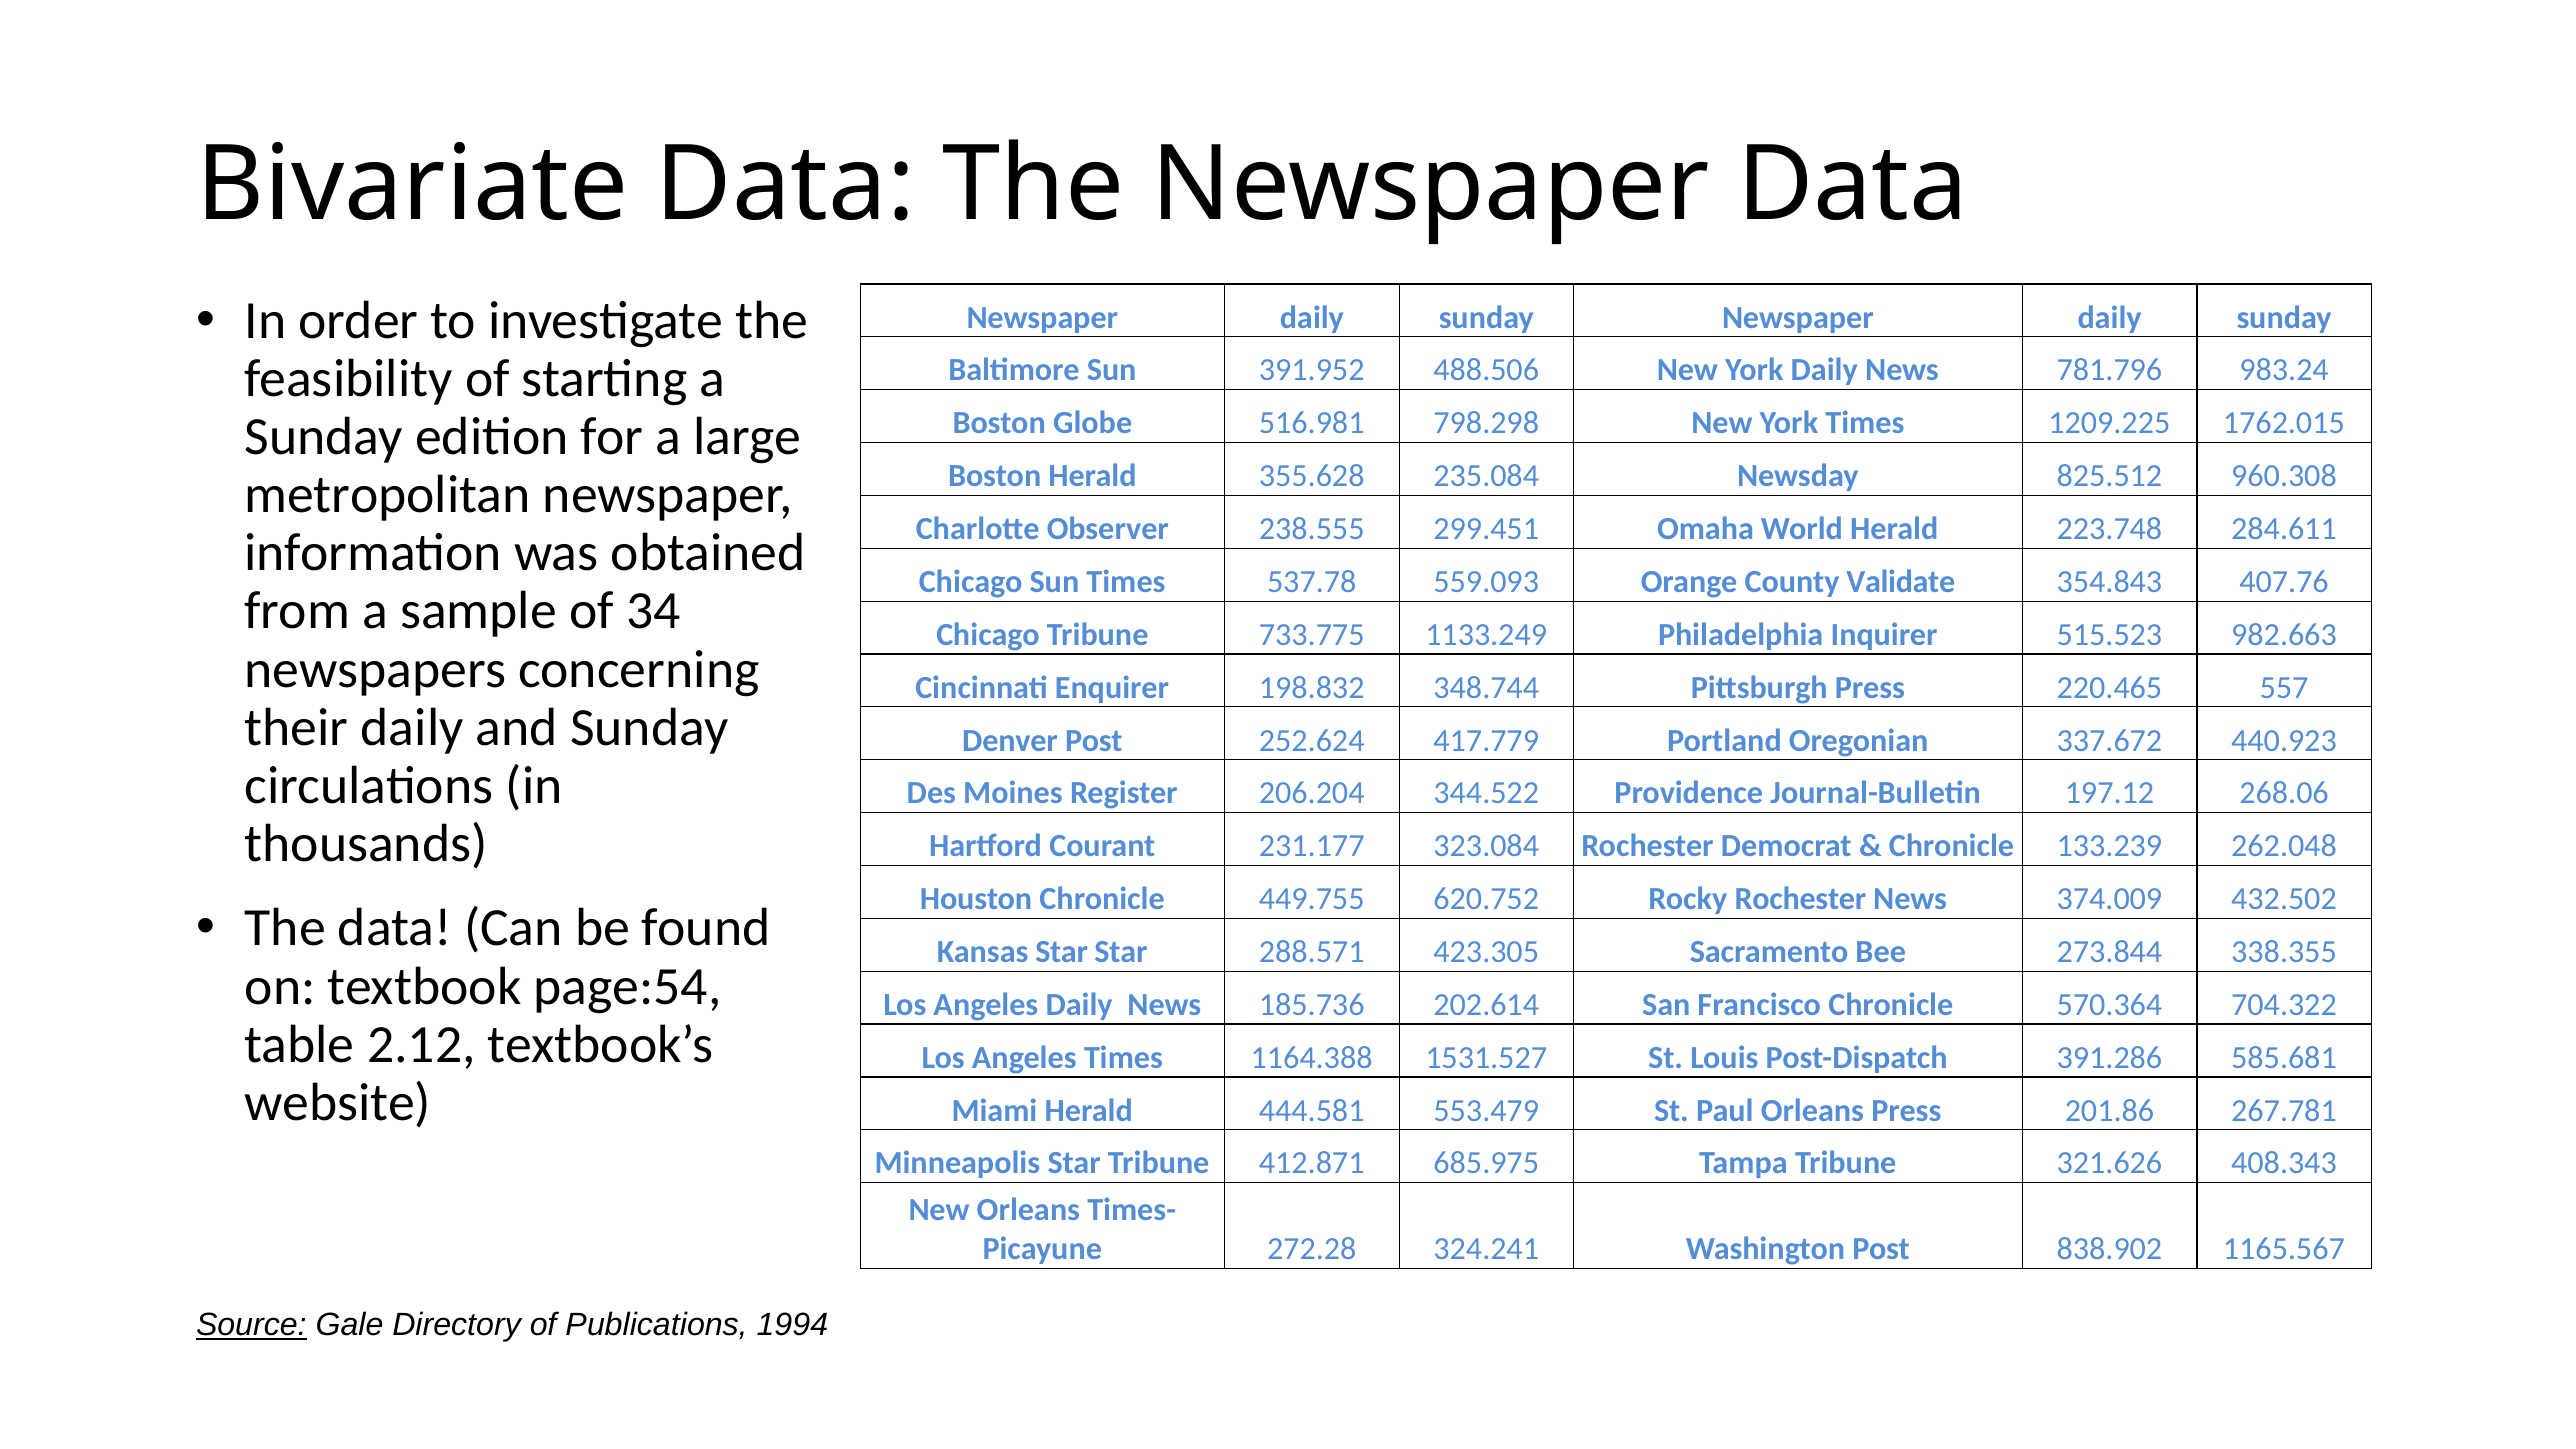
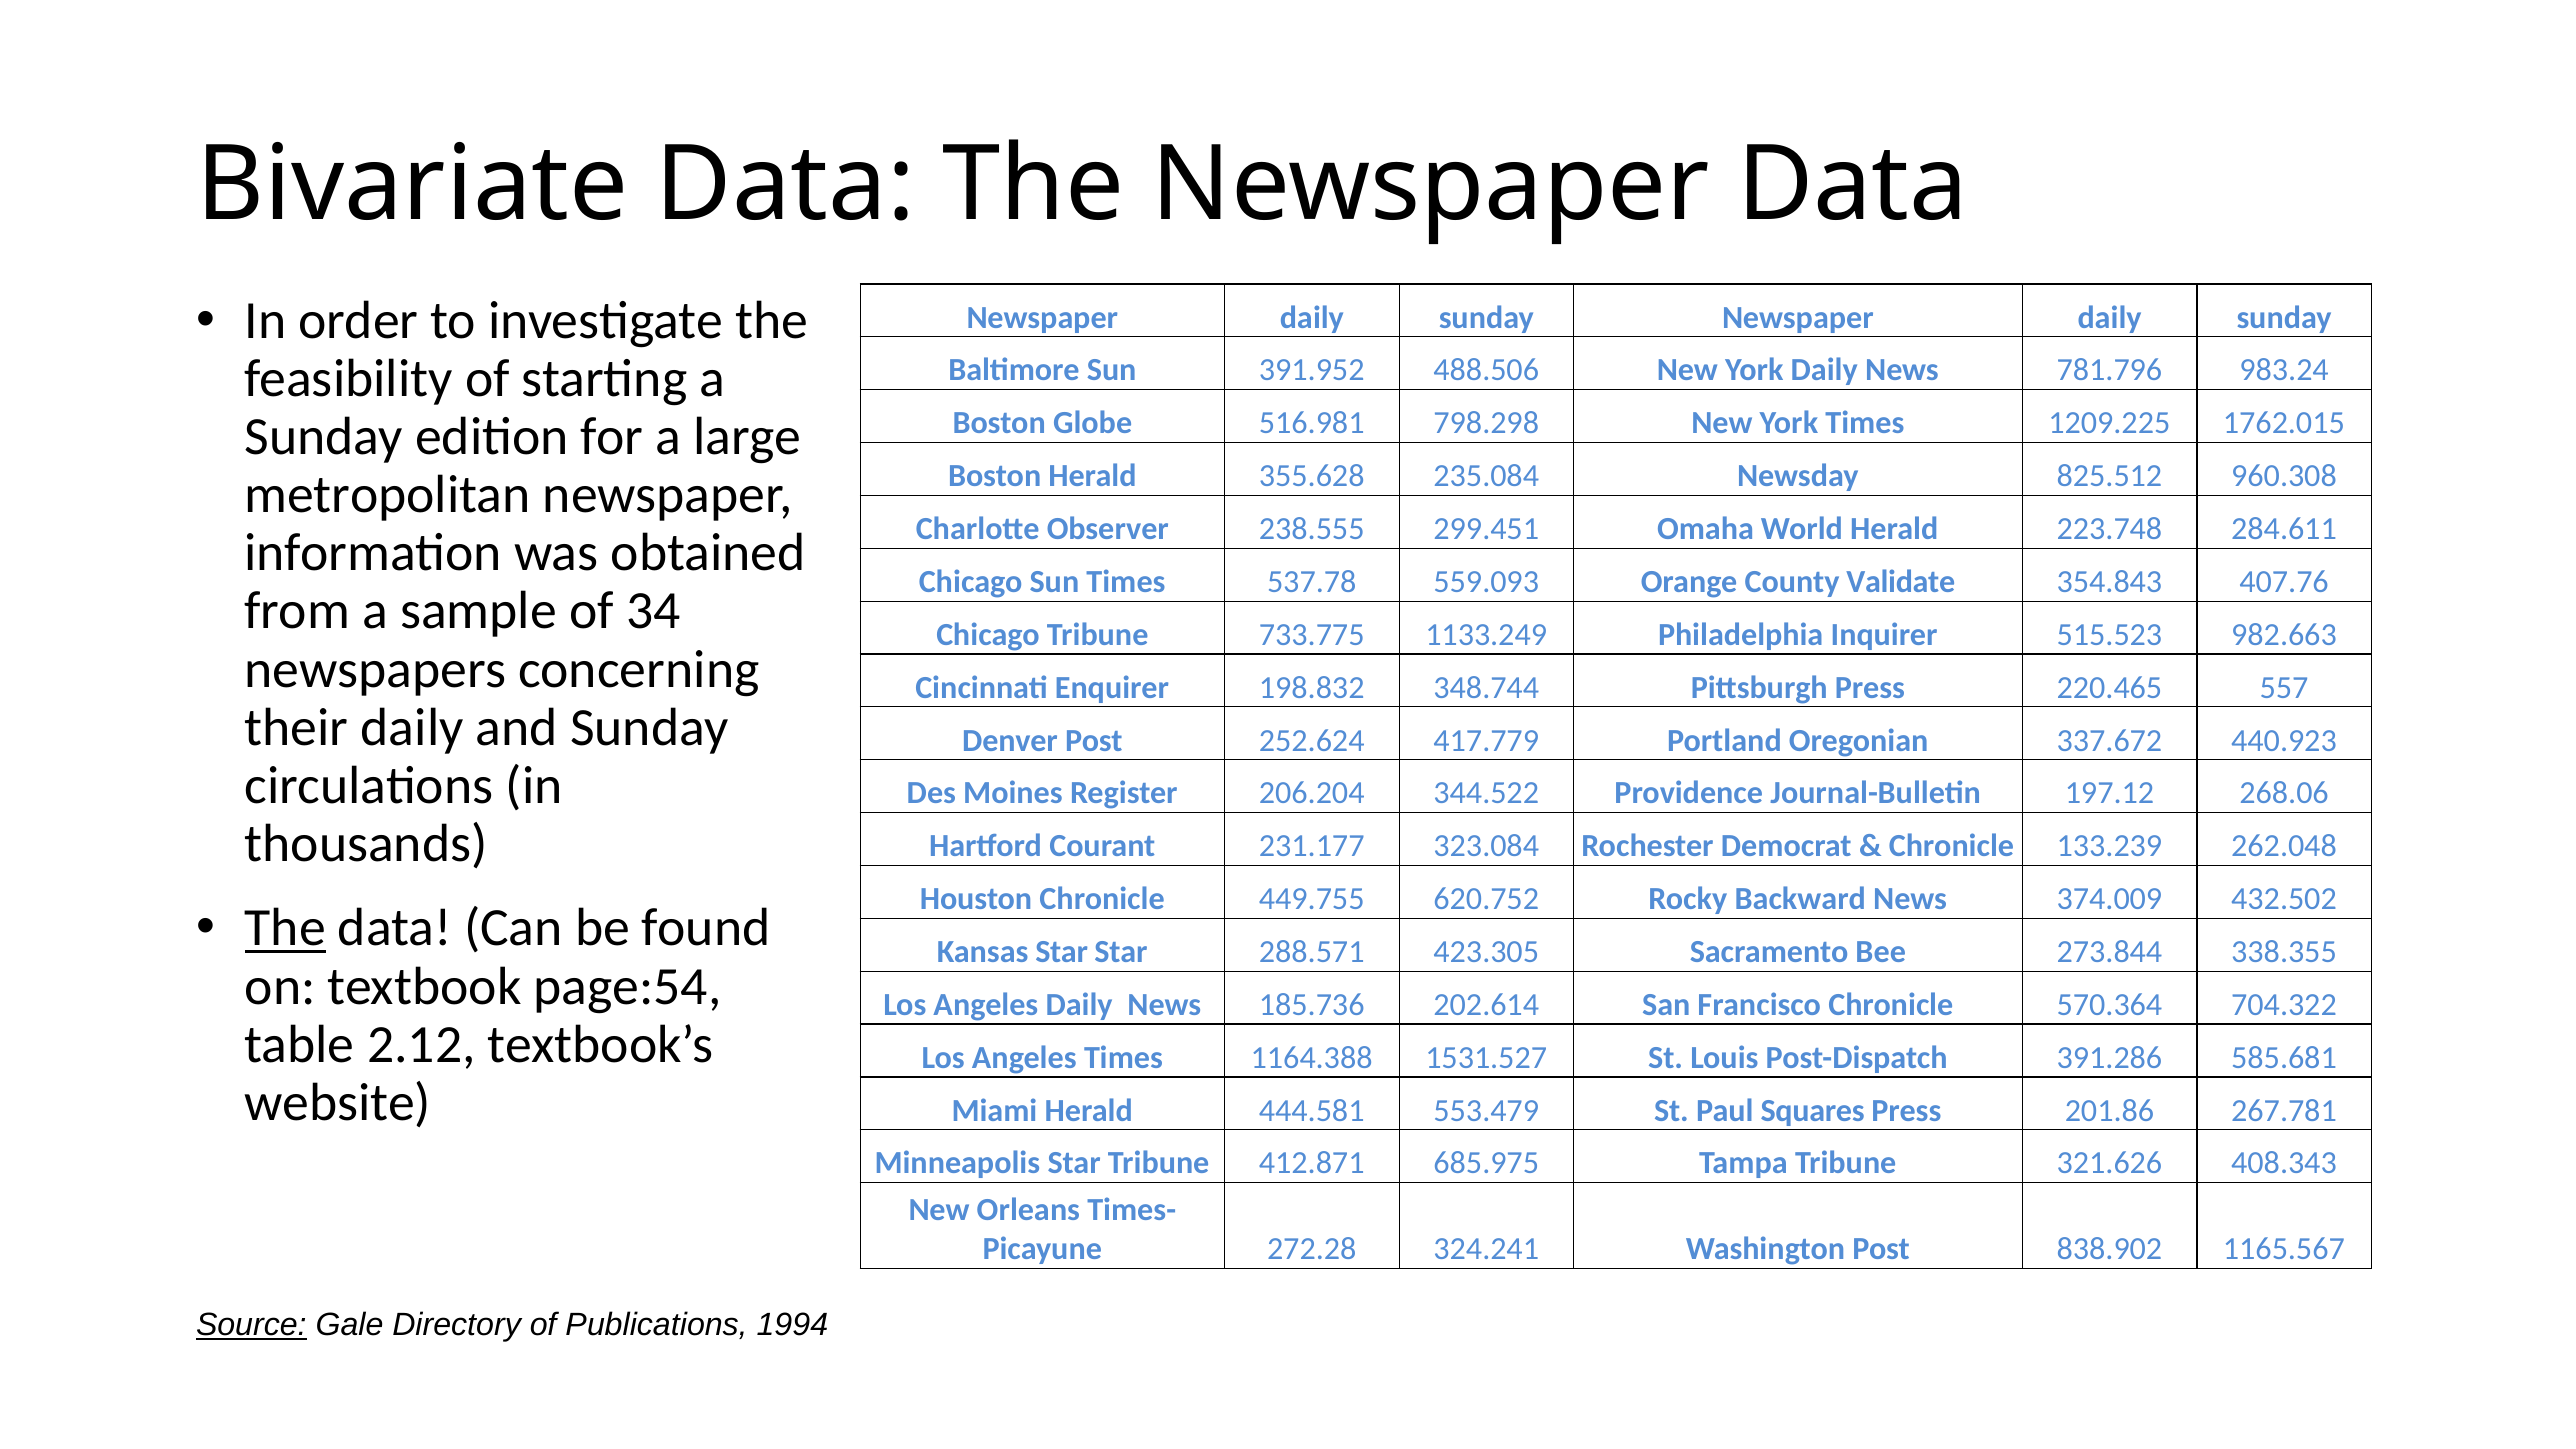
Rocky Rochester: Rochester -> Backward (1800, 899)
The underline: none -> present (285, 928)
Paul Orleans: Orleans -> Squares (1813, 1110)
